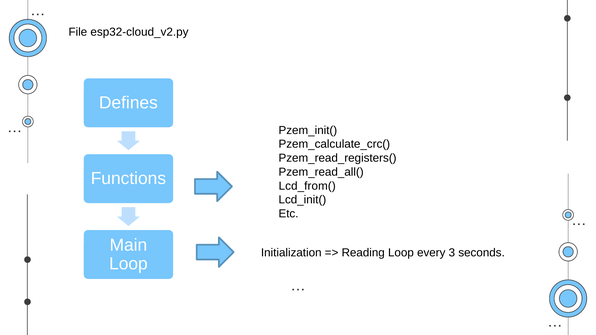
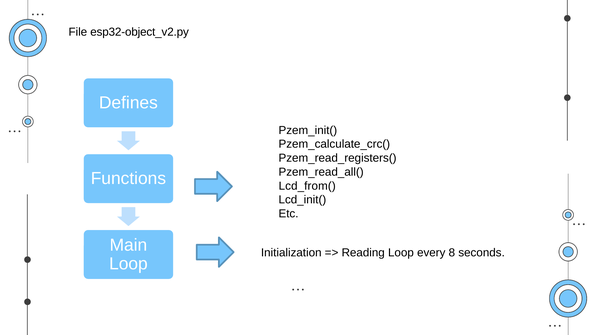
esp32-cloud_v2.py: esp32-cloud_v2.py -> esp32-object_v2.py (140, 32)
3: 3 -> 8 (452, 253)
